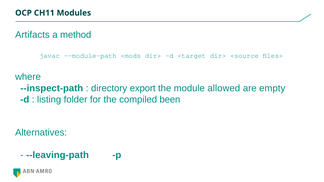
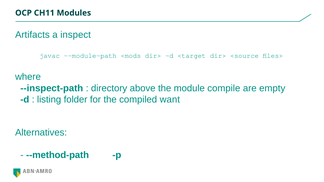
method: method -> inspect (76, 35)
export: export -> above (143, 88)
allowed: allowed -> compile (224, 88)
been: been -> want (170, 100)
--leaving-path: --leaving-path -> --method-path (58, 155)
